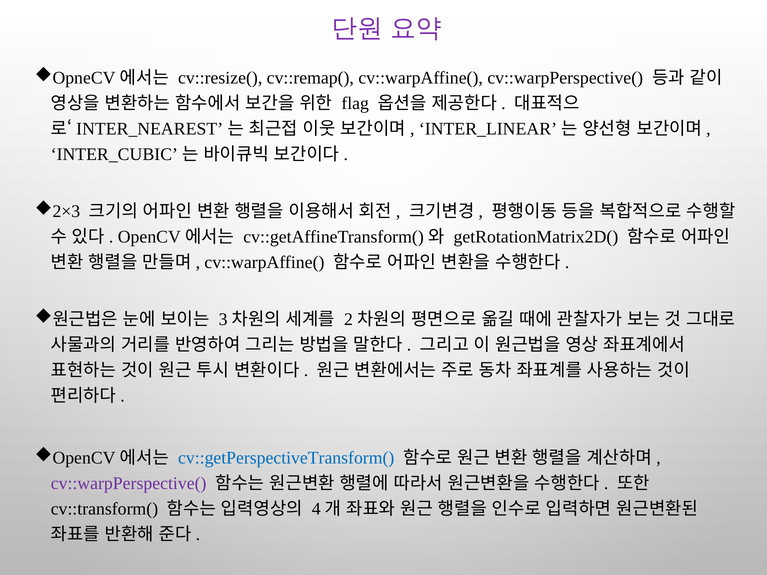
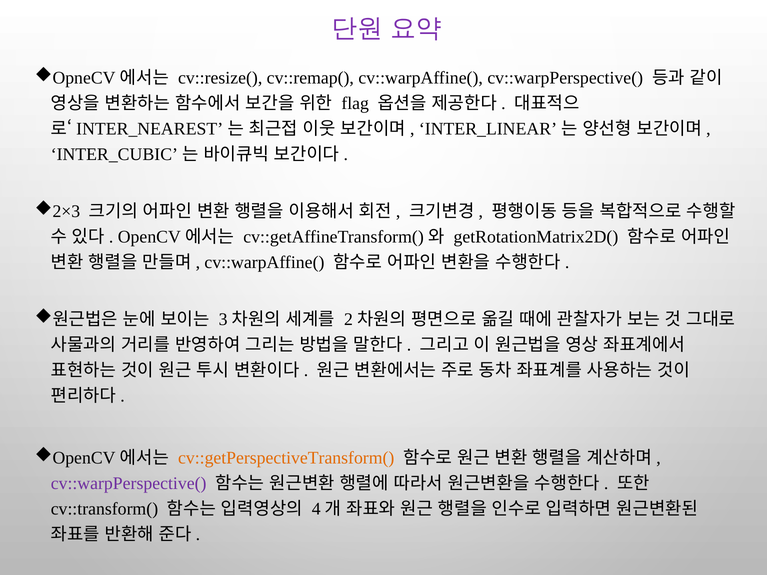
cv::getPerspectiveTransform( colour: blue -> orange (286, 458)
